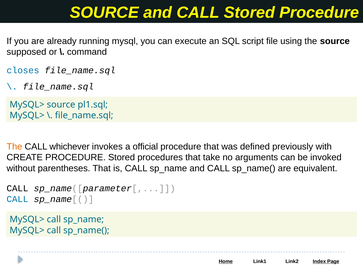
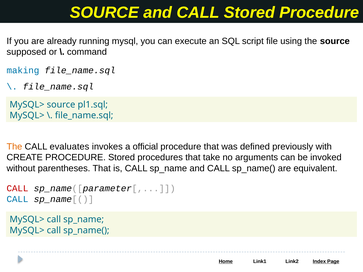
closes: closes -> making (23, 70)
whichever: whichever -> evaluates (69, 147)
CALL colour: black -> red (17, 188)
